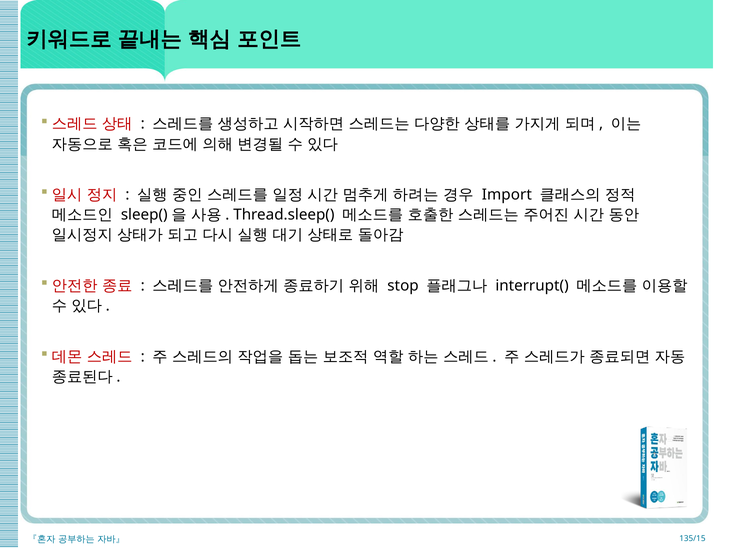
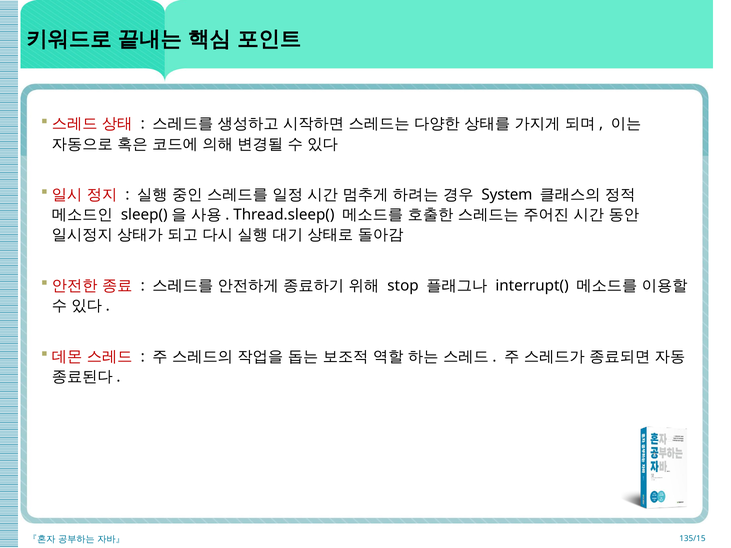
Import: Import -> System (507, 195)
